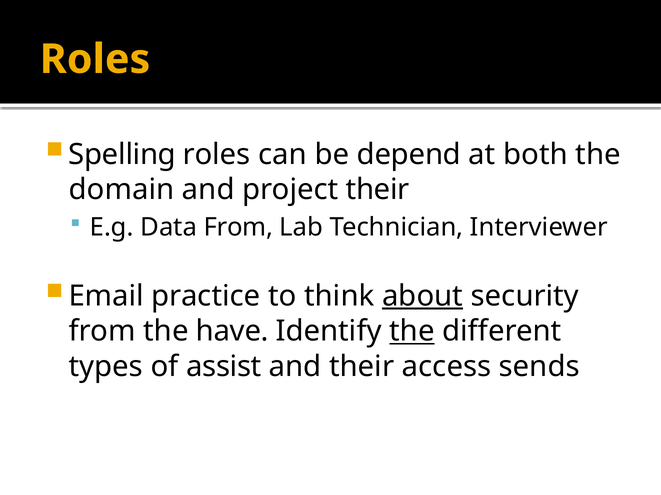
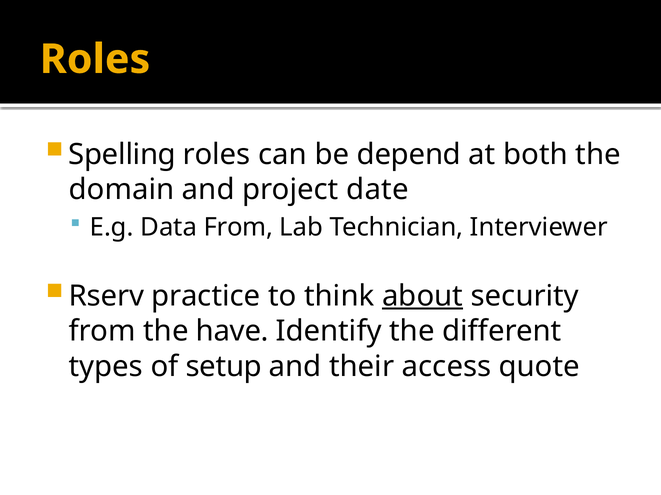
project their: their -> date (377, 190)
Email: Email -> Rserv (106, 296)
the underline: present -> none (412, 332)
assist: assist -> setup (224, 367)
sends: sends -> quote (539, 367)
